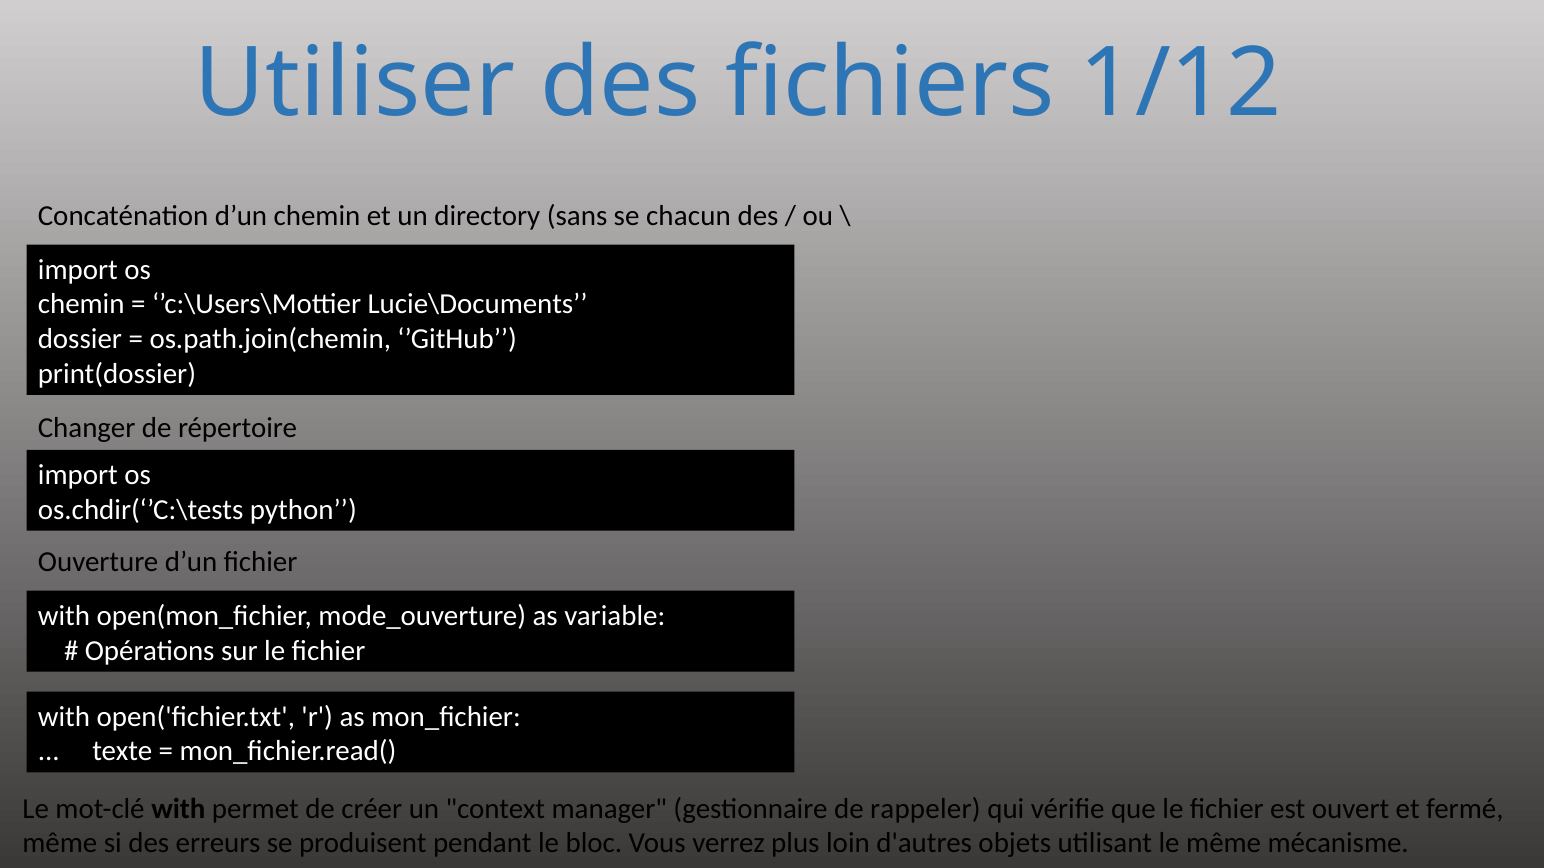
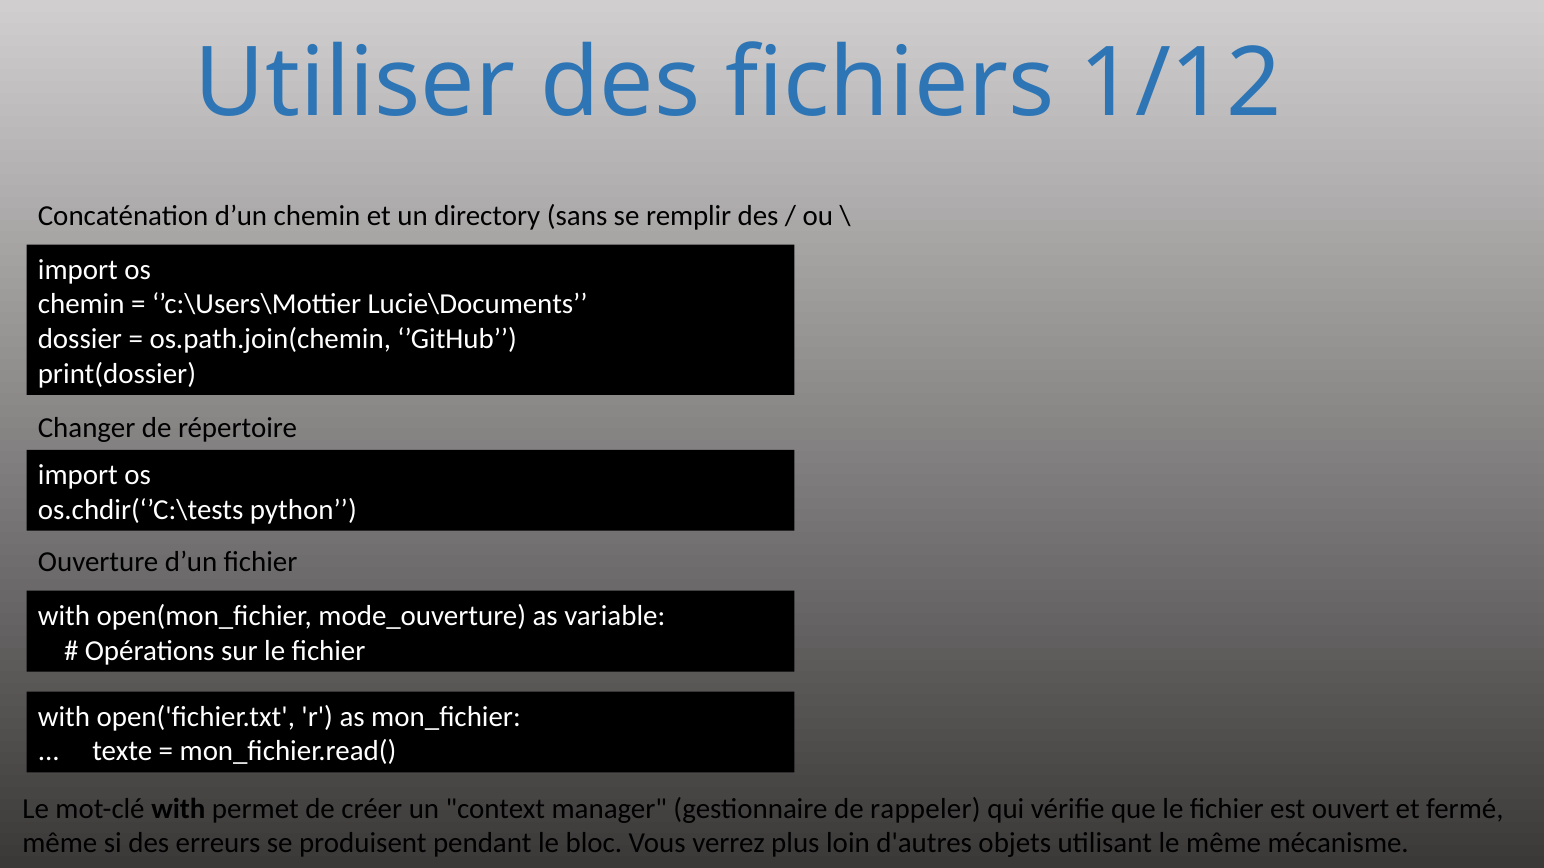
chacun: chacun -> remplir (689, 216)
